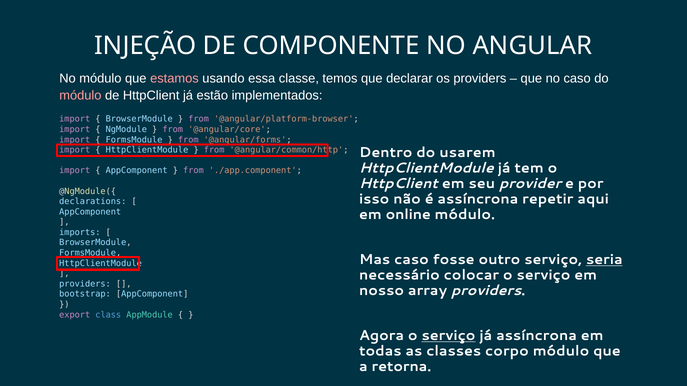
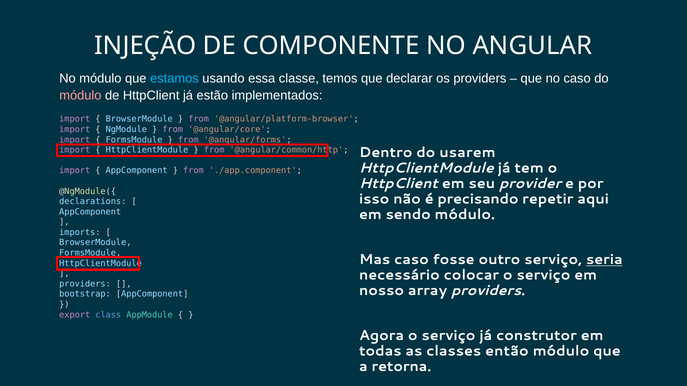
estamos colour: pink -> light blue (174, 79)
é assíncrona: assíncrona -> precisando (478, 199)
online: online -> sendo (408, 215)
serviço underline: present -> none (448, 336)
já assíncrona: assíncrona -> construtor (536, 336)
corpo: corpo -> então (507, 352)
